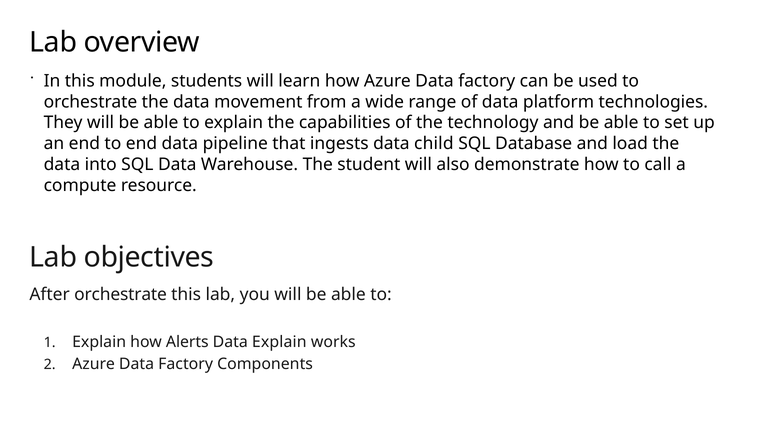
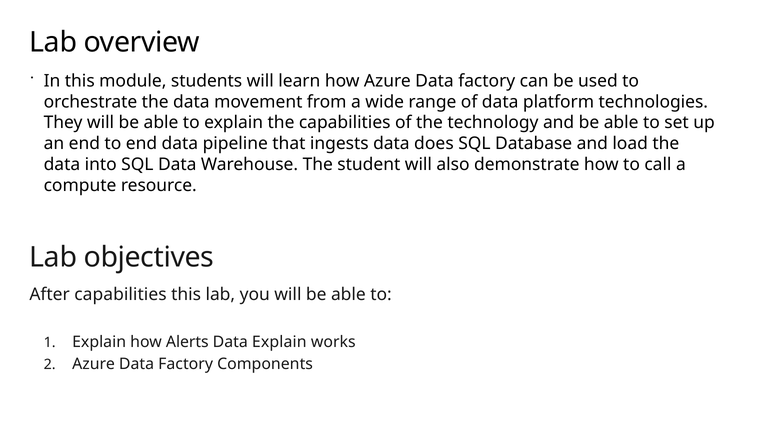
child: child -> does (434, 144)
After orchestrate: orchestrate -> capabilities (120, 294)
